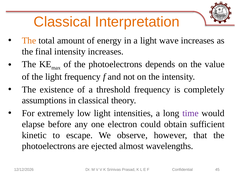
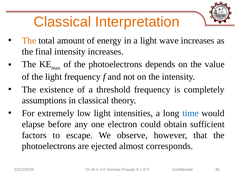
time colour: purple -> blue (190, 113)
kinetic: kinetic -> factors (34, 135)
wavelengths: wavelengths -> corresponds (169, 146)
